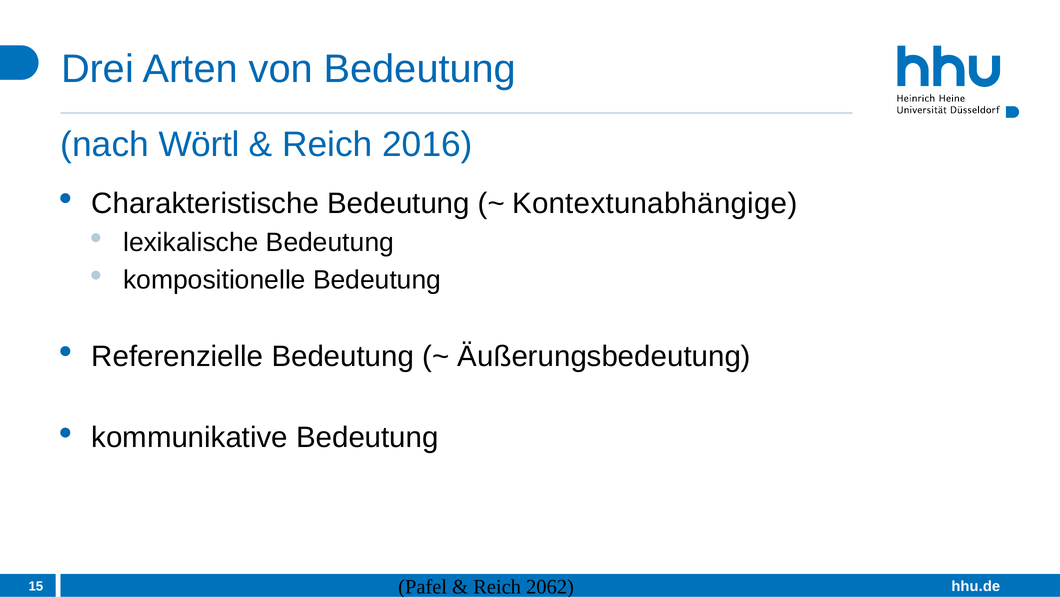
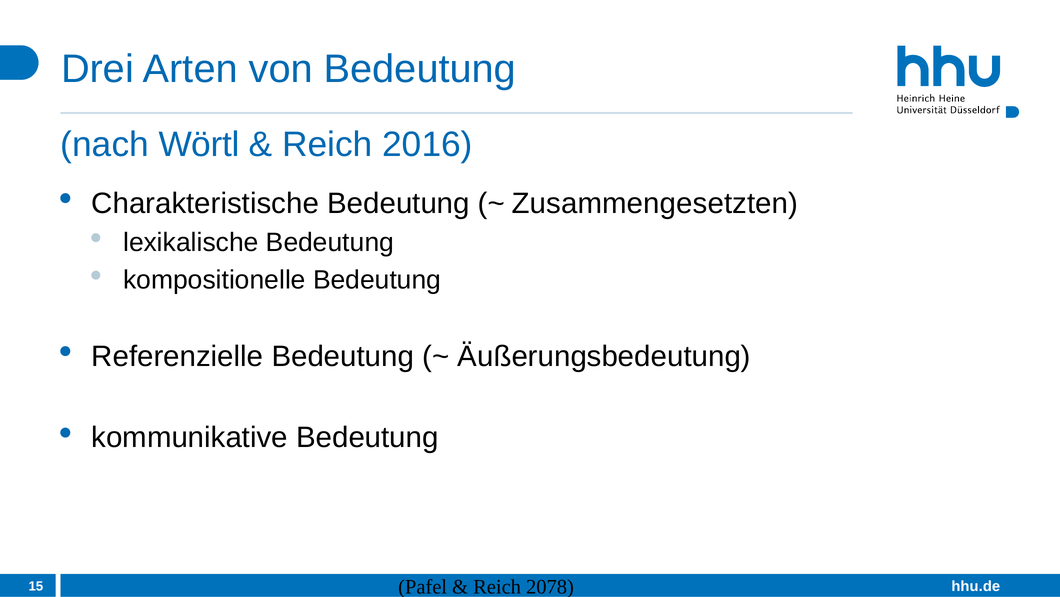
Kontextunabhängige: Kontextunabhängige -> Zusammengesetzten (655, 203)
2062: 2062 -> 2078 (550, 587)
